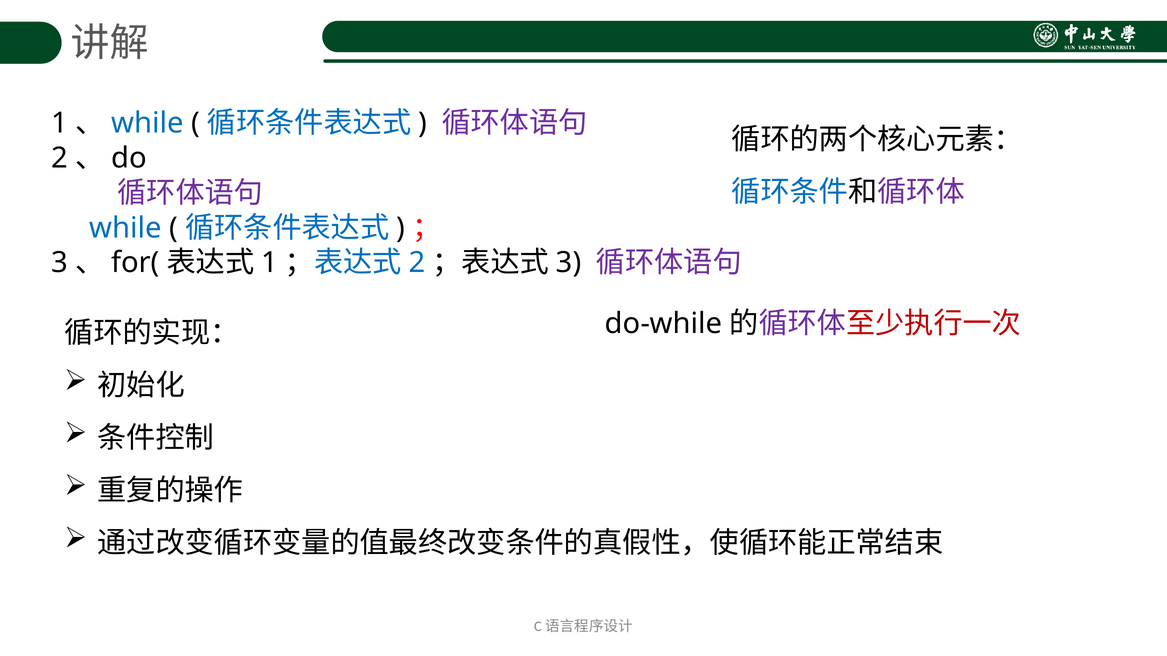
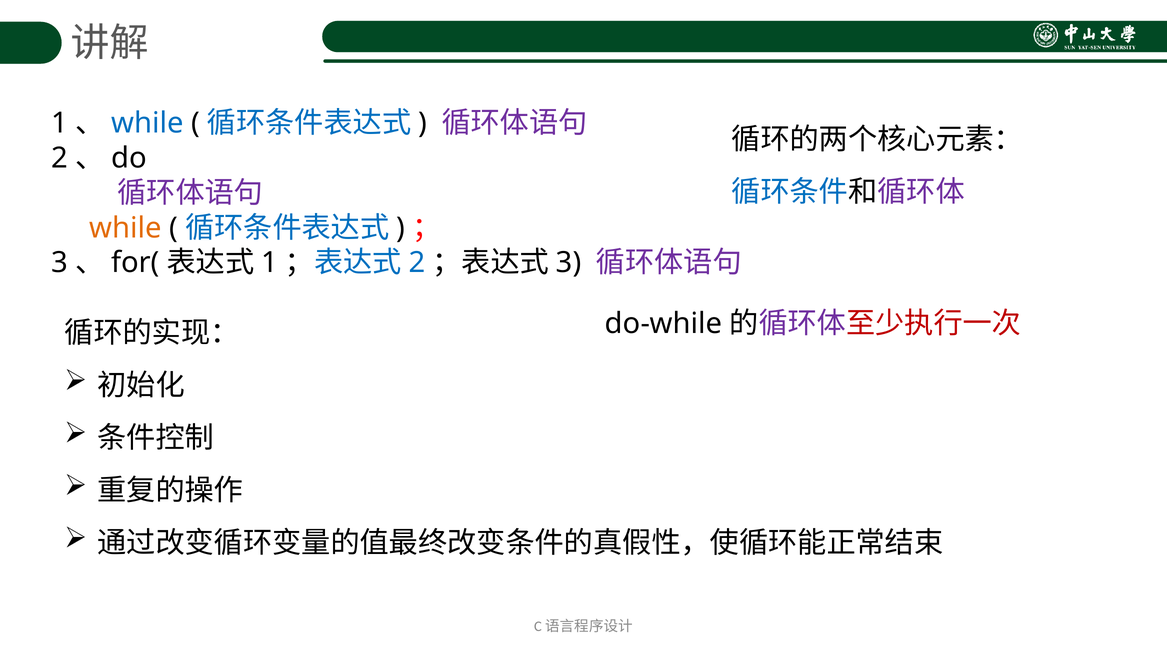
while colour: blue -> orange (126, 228)
